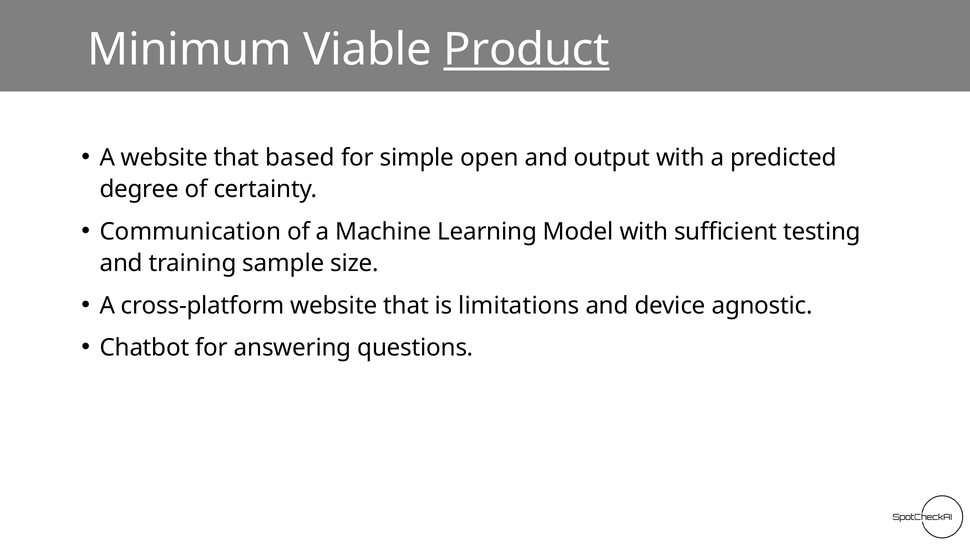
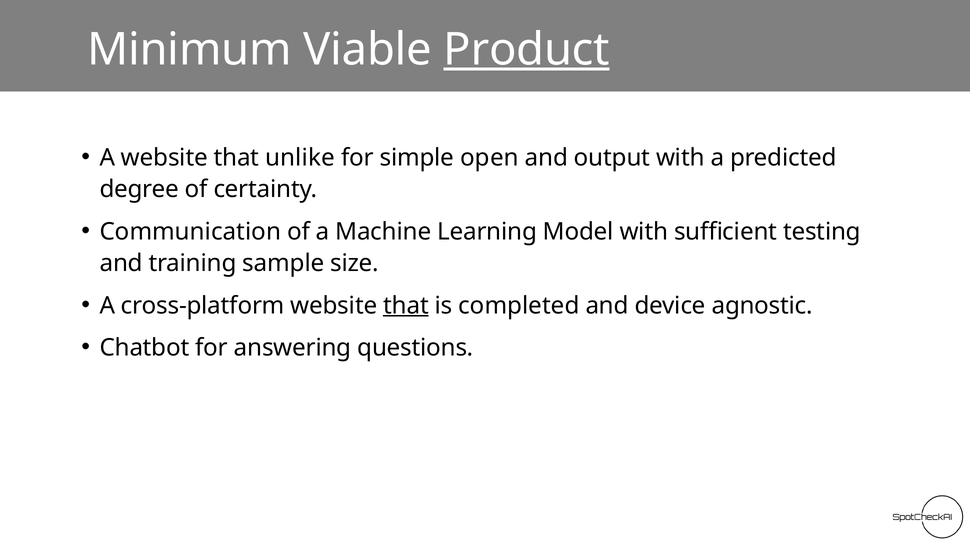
based: based -> unlike (300, 158)
that underline: none -> present (406, 306)
limitations: limitations -> completed (519, 306)
